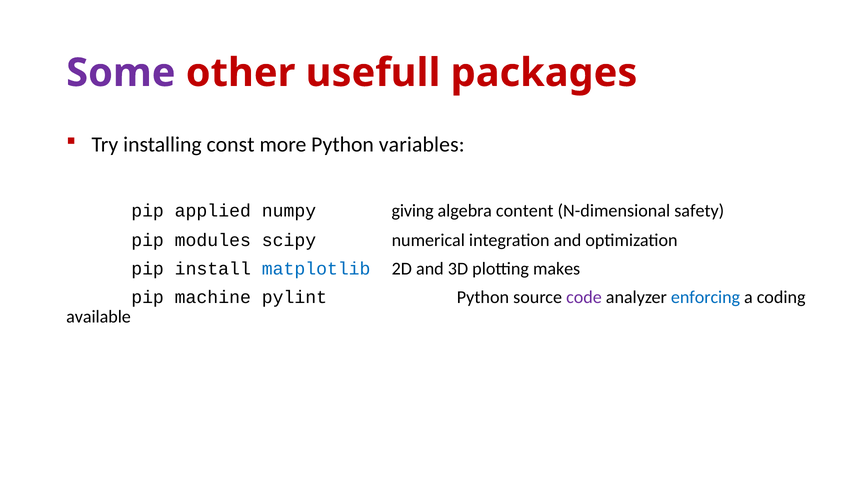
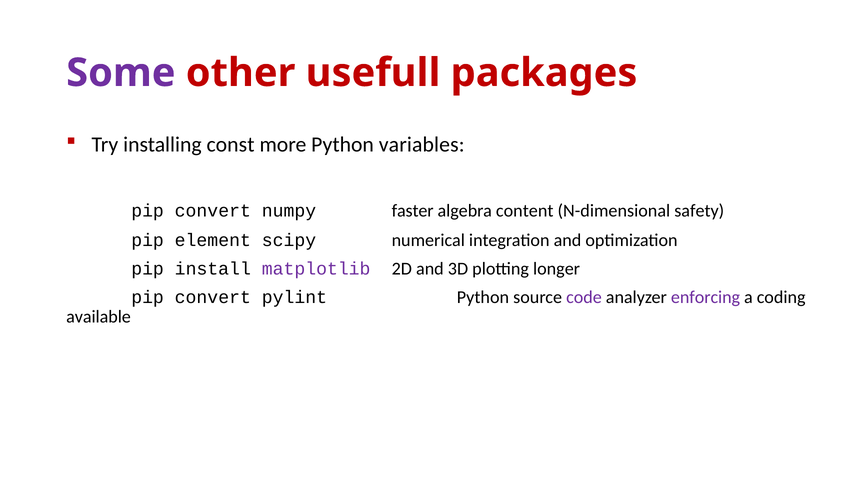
applied: applied -> convert (213, 211)
giving: giving -> faster (413, 211)
modules: modules -> element (213, 240)
matplotlib colour: blue -> purple (316, 269)
makes: makes -> longer (557, 269)
machine: machine -> convert (213, 298)
enforcing colour: blue -> purple (706, 298)
